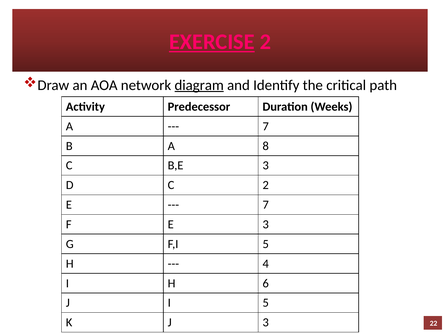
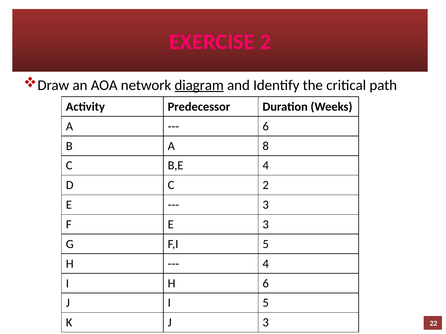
EXERCISE underline: present -> none (212, 42)
7: 7 -> 6 (266, 126)
B,E 3: 3 -> 4 (266, 166)
7: 7 -> 3 (266, 205)
